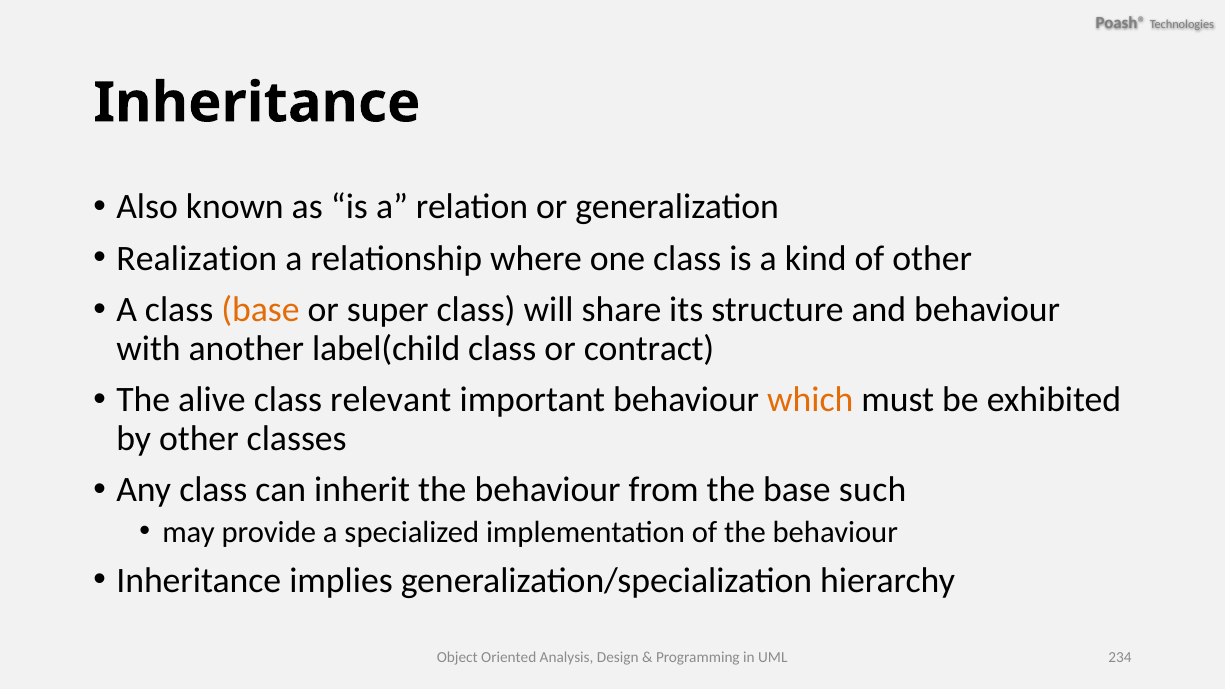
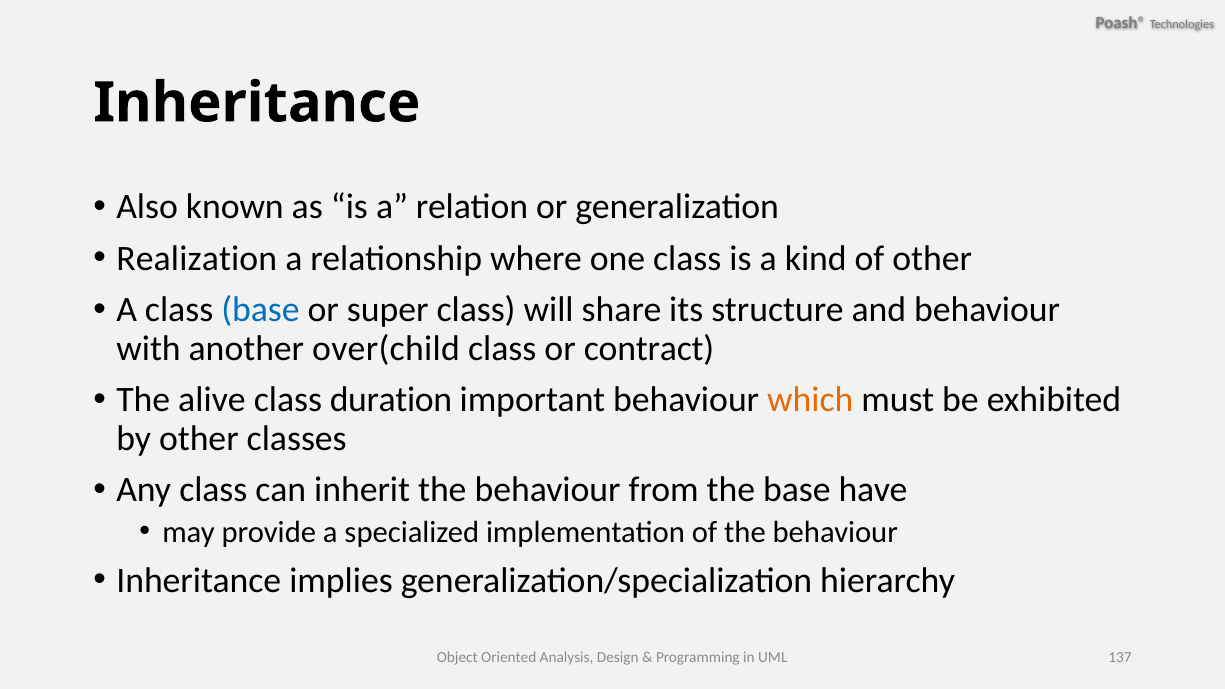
base colour: orange -> blue (260, 310)
label(child: label(child -> over(child (386, 348)
relevant: relevant -> duration (391, 400)
such: such -> have (873, 490)
234: 234 -> 137 (1120, 658)
